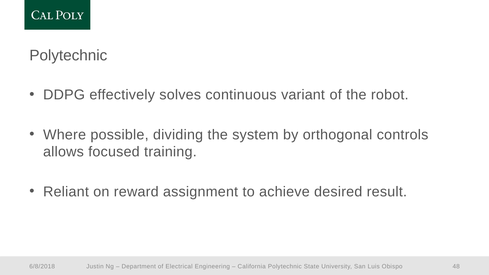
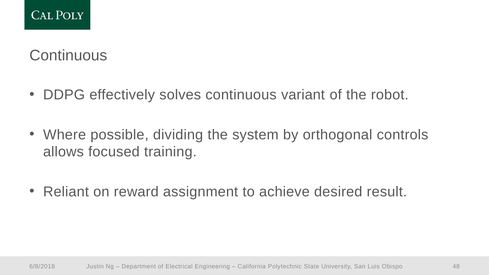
Polytechnic: Polytechnic -> Continuous (68, 55)
